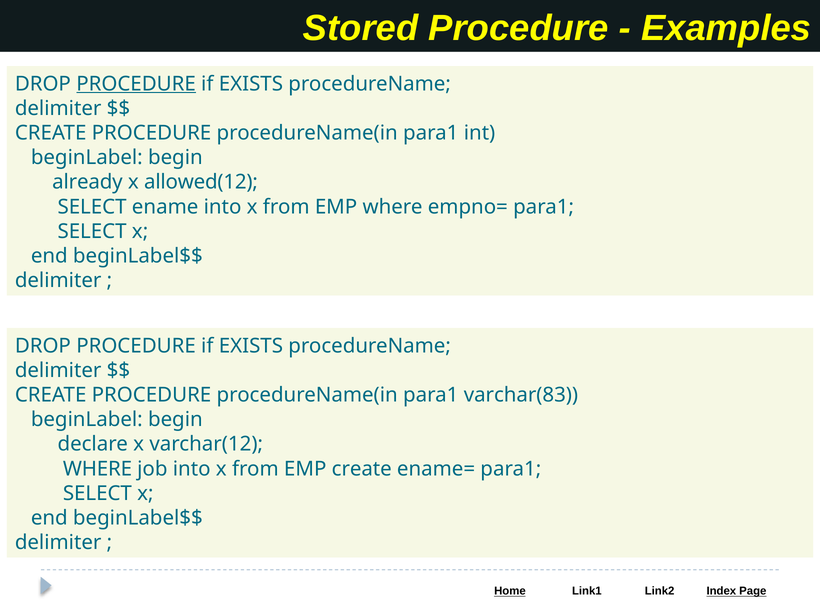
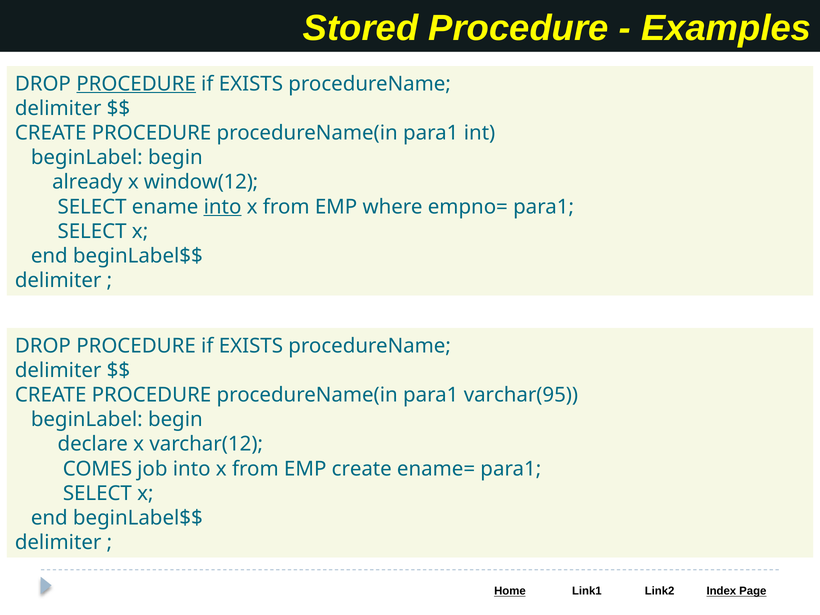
allowed(12: allowed(12 -> window(12 (201, 182)
into underline: none -> present (223, 207)
varchar(83: varchar(83 -> varchar(95 (521, 395)
WHERE: WHERE -> COMES (97, 469)
